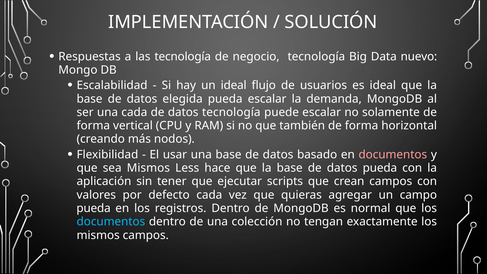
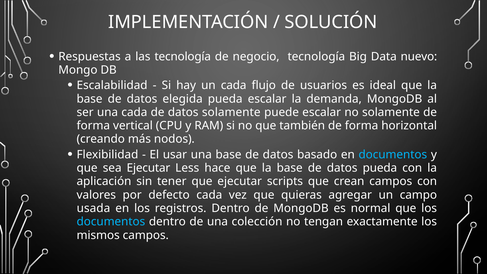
un ideal: ideal -> cada (234, 85)
datos tecnología: tecnología -> solamente (231, 112)
documentos colour: pink -> light blue (393, 155)
sea Mismos: Mismos -> Ejecutar (148, 168)
pueda: pueda -> usada (93, 208)
